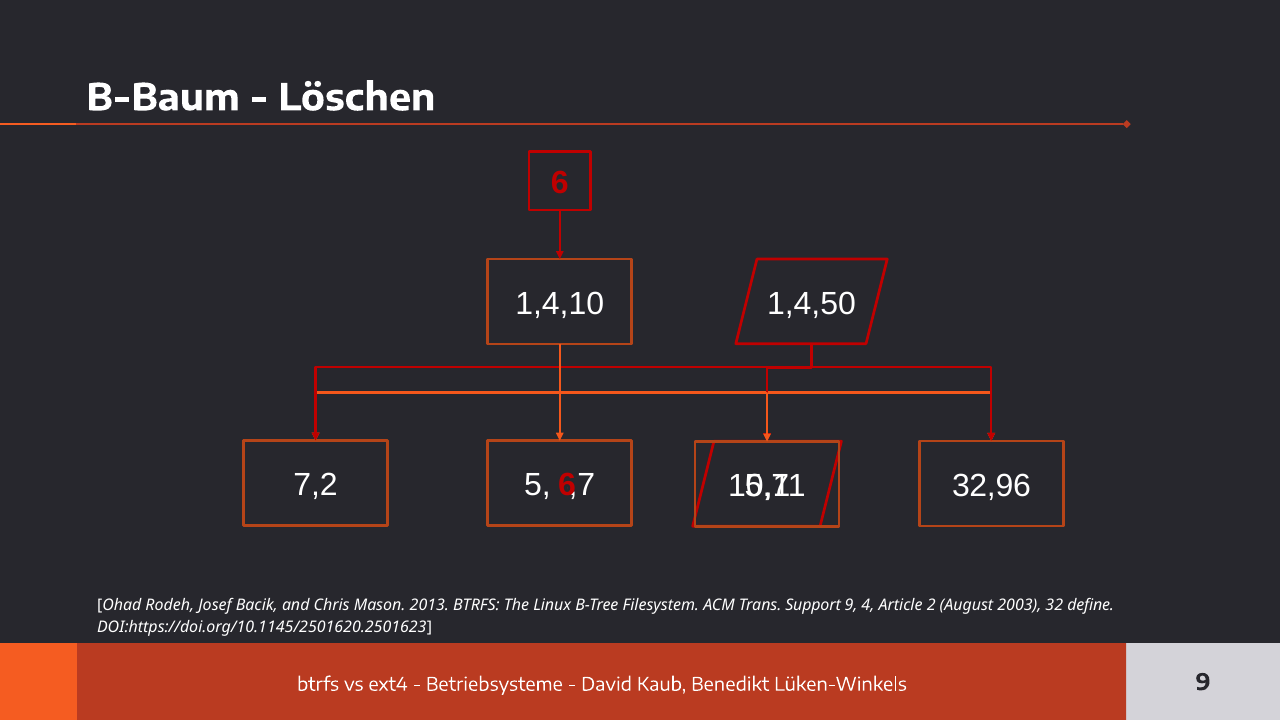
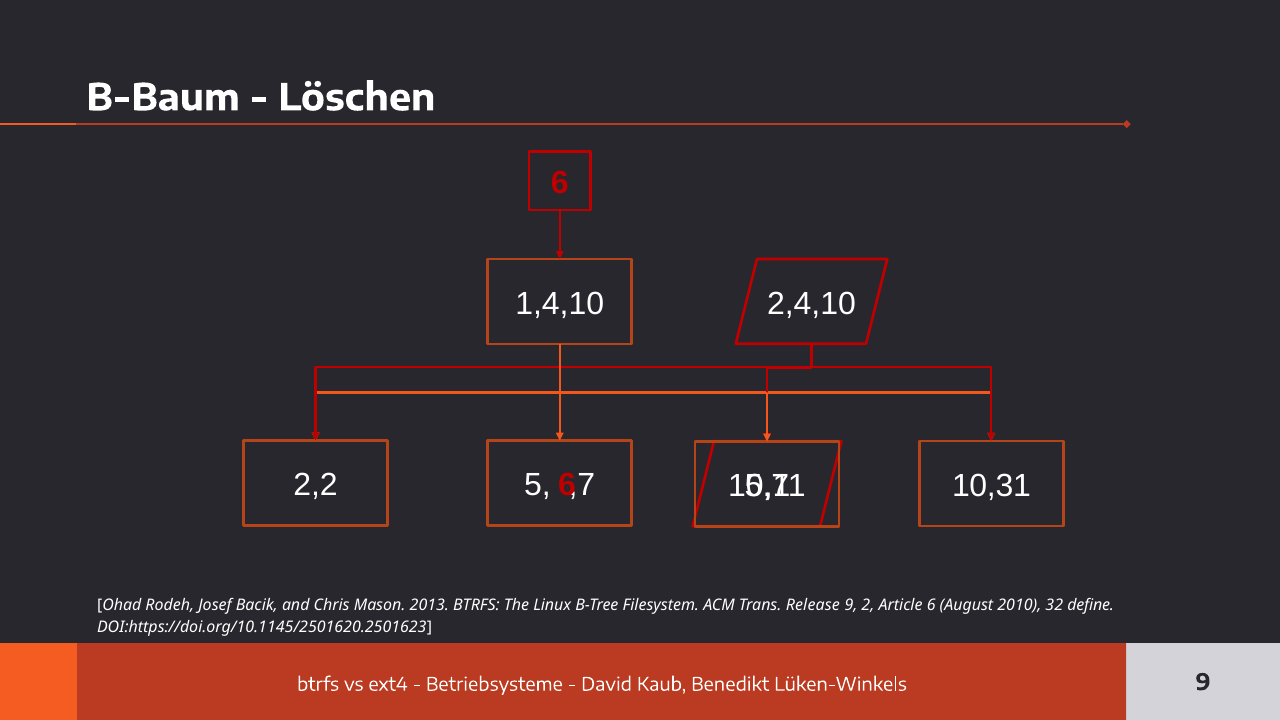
1,4,50: 1,4,50 -> 2,4,10 (811, 304)
7,2: 7,2 -> 2,2 (316, 485)
32,96: 32,96 -> 10,31 (991, 486)
Support: Support -> Release (813, 606)
4: 4 -> 2 (868, 606)
Article 2: 2 -> 6 (931, 606)
2003: 2003 -> 2010 (1019, 606)
